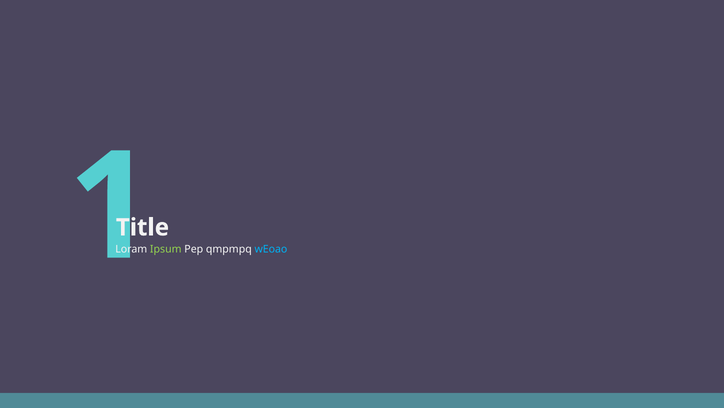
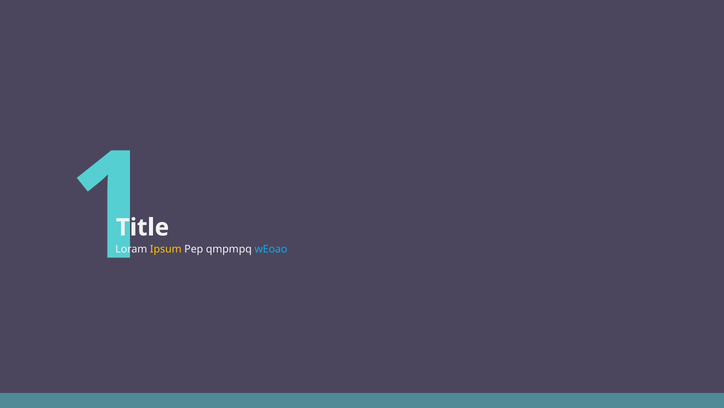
Ipsum colour: light green -> yellow (166, 249)
